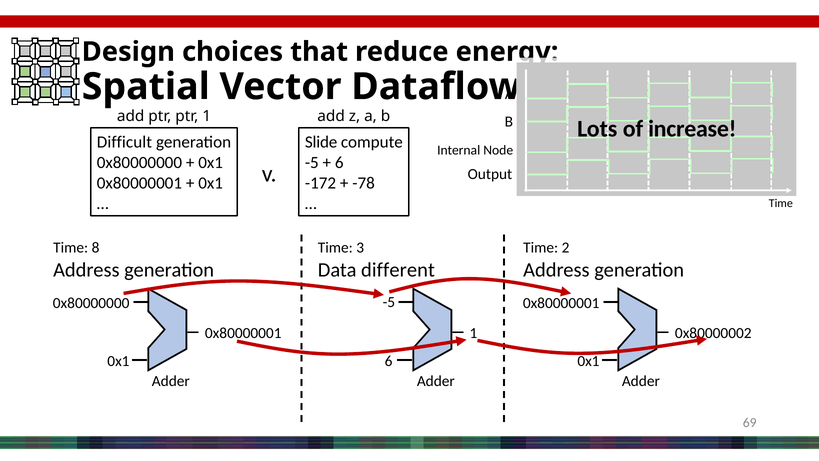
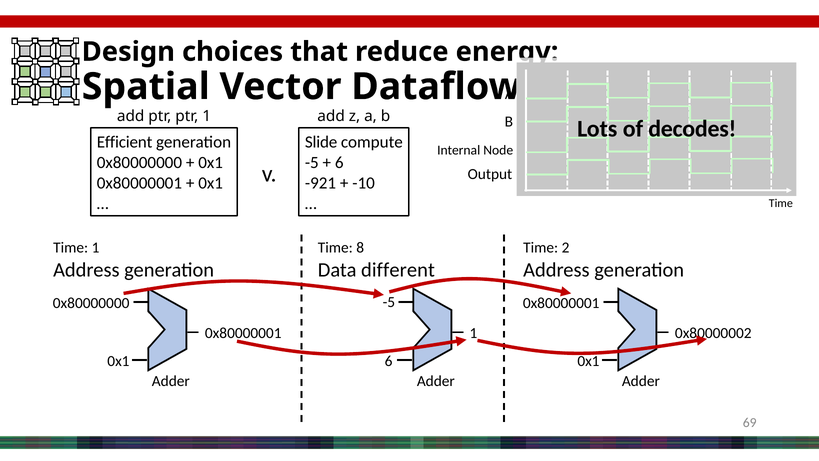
increase: increase -> decodes (692, 129)
Difficult: Difficult -> Efficient (125, 142)
-172: -172 -> -921 (320, 183)
-78: -78 -> -10 (364, 183)
Time 8: 8 -> 1 (96, 248)
3: 3 -> 8 (360, 248)
